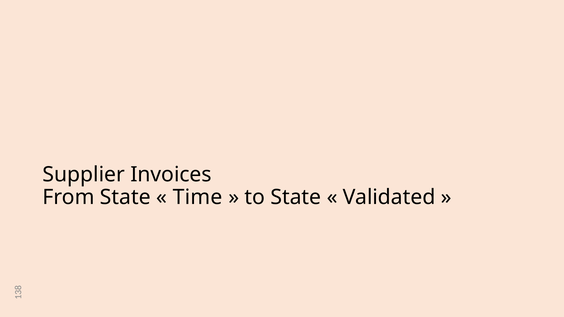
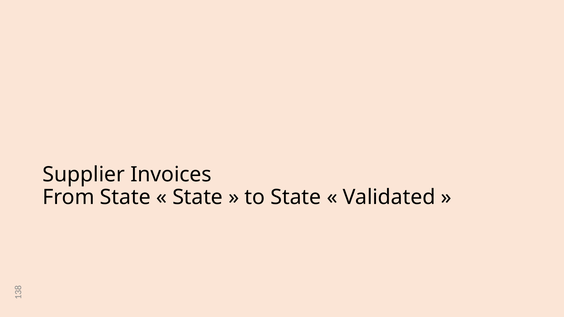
Time: Time -> State (198, 197)
